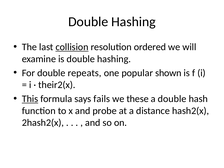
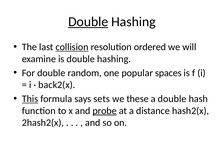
Double underline: none -> present (88, 22)
repeats: repeats -> random (85, 73)
shown: shown -> spaces (168, 73)
their2(x: their2(x -> back2(x (57, 85)
fails: fails -> sets (102, 99)
probe underline: none -> present (105, 111)
